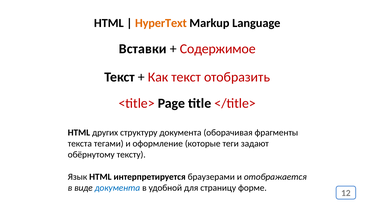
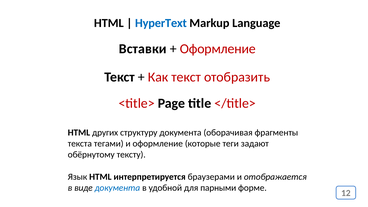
HyperText colour: orange -> blue (161, 23)
Содержимое: Содержимое -> Оформление (218, 49)
страницу: страницу -> парными (218, 188)
